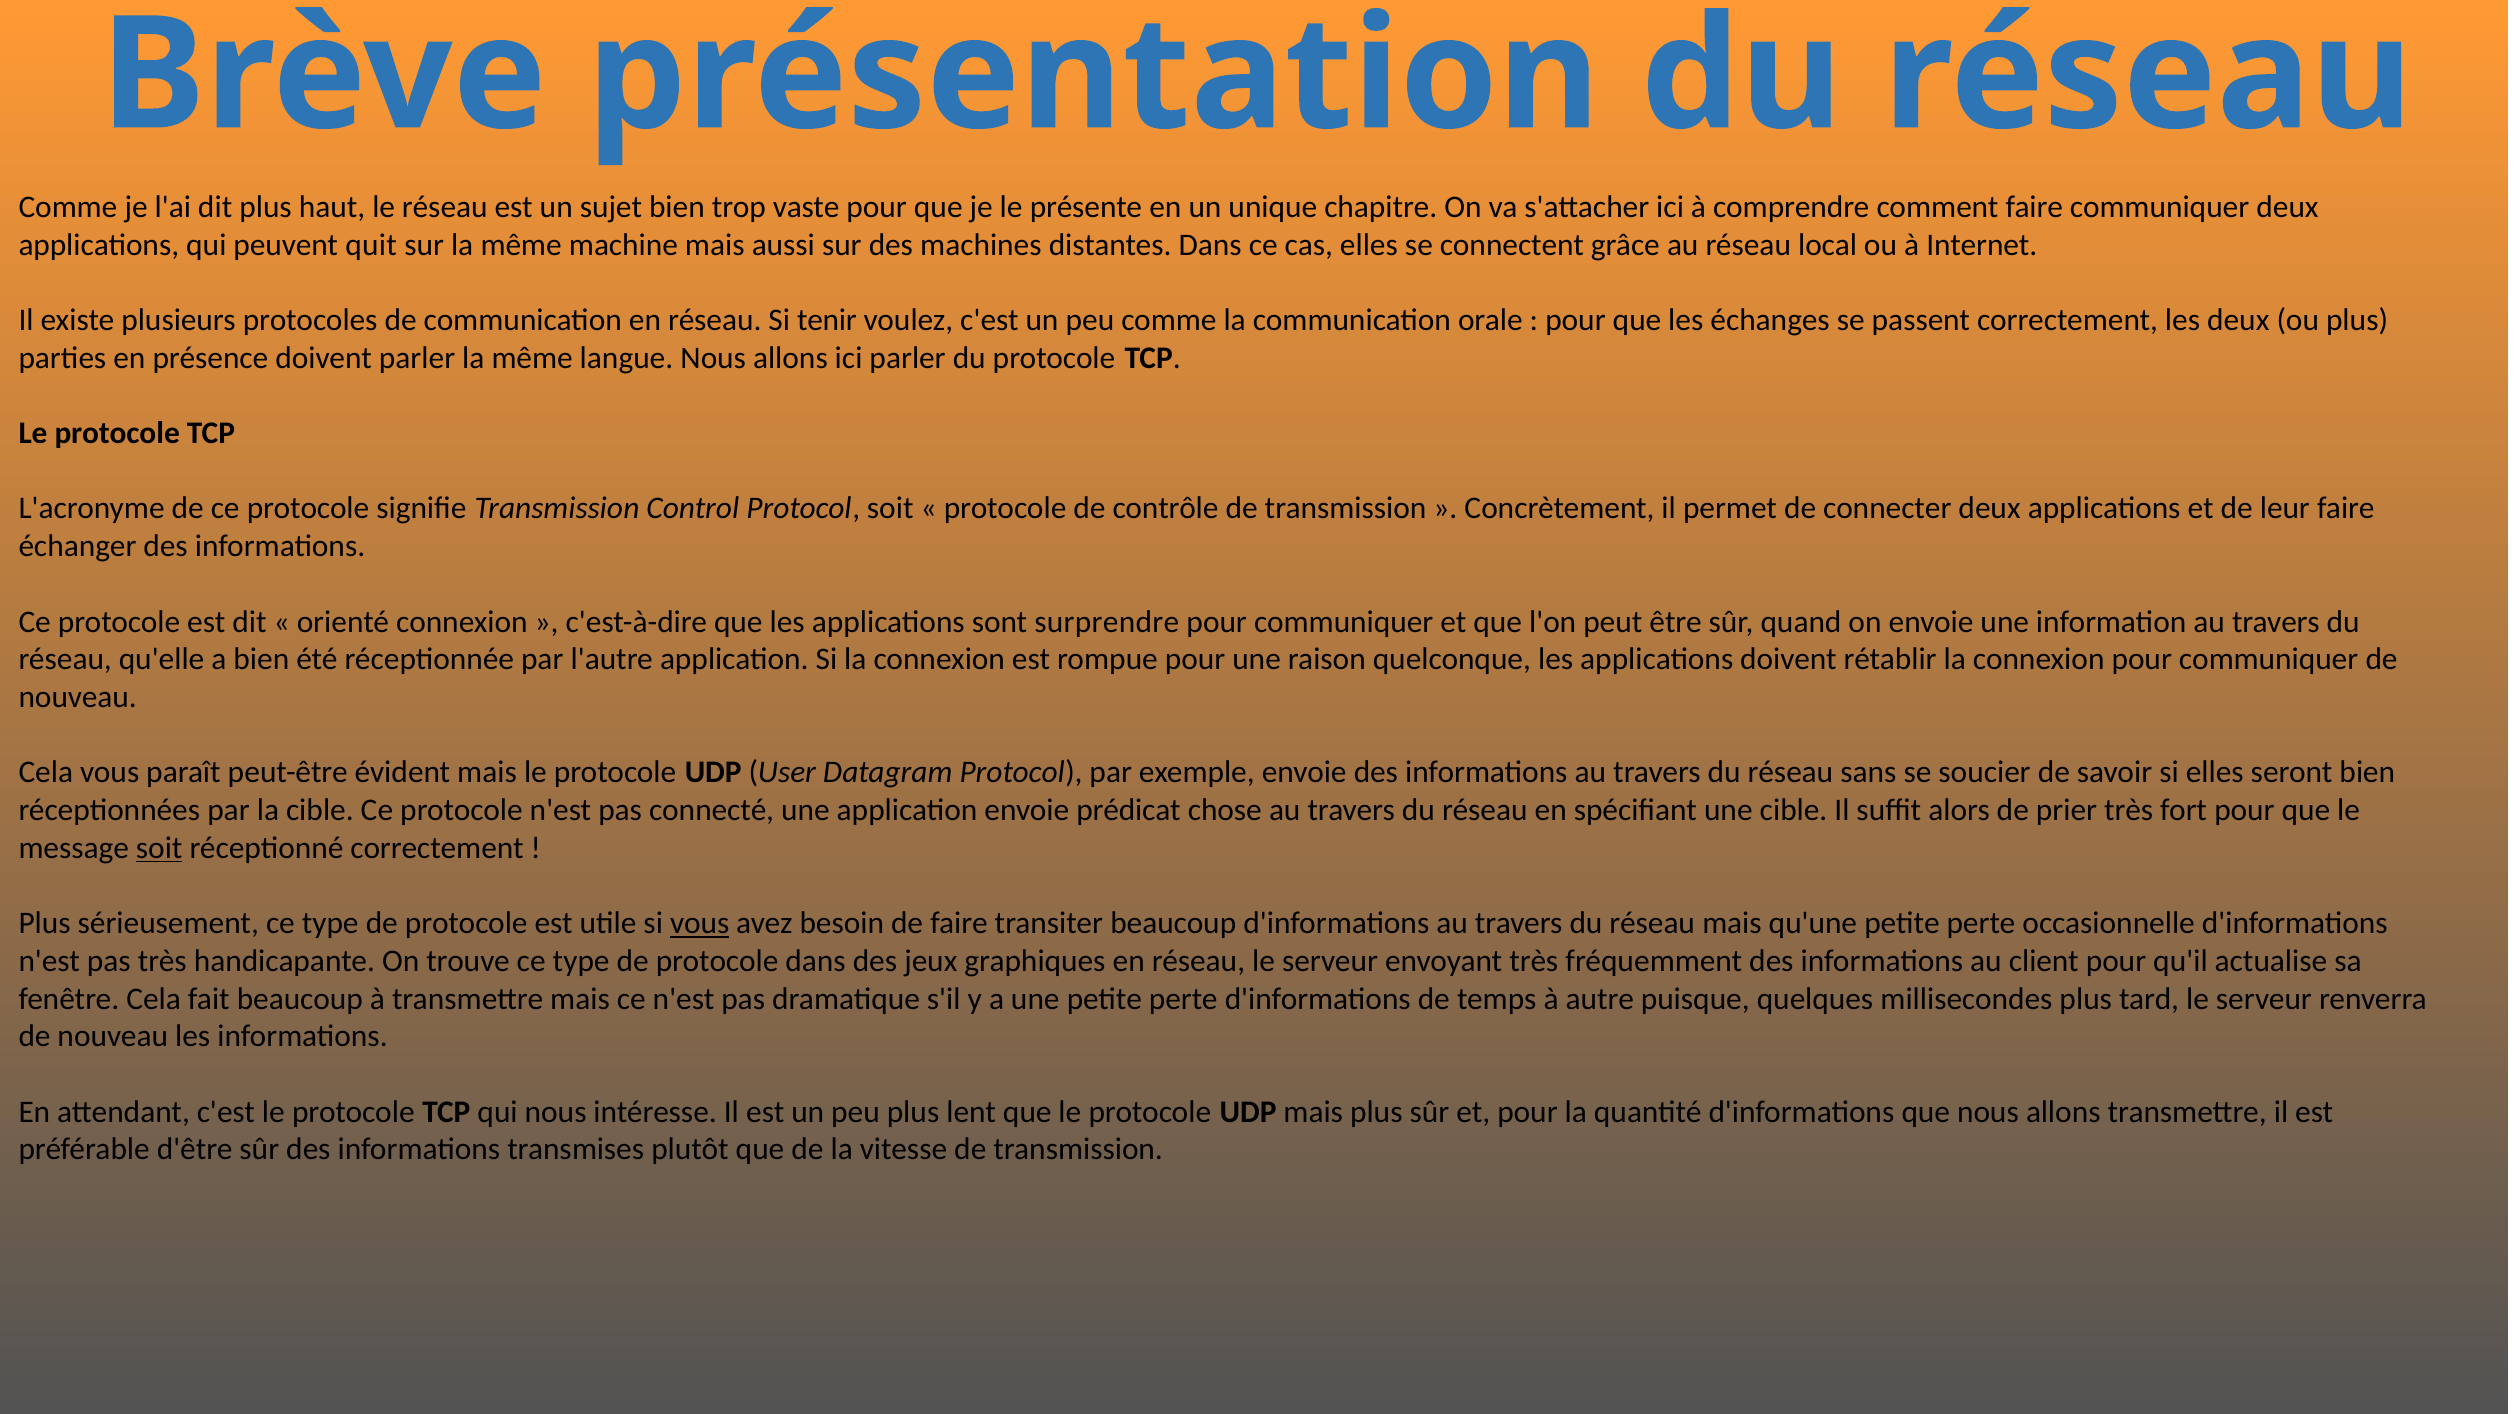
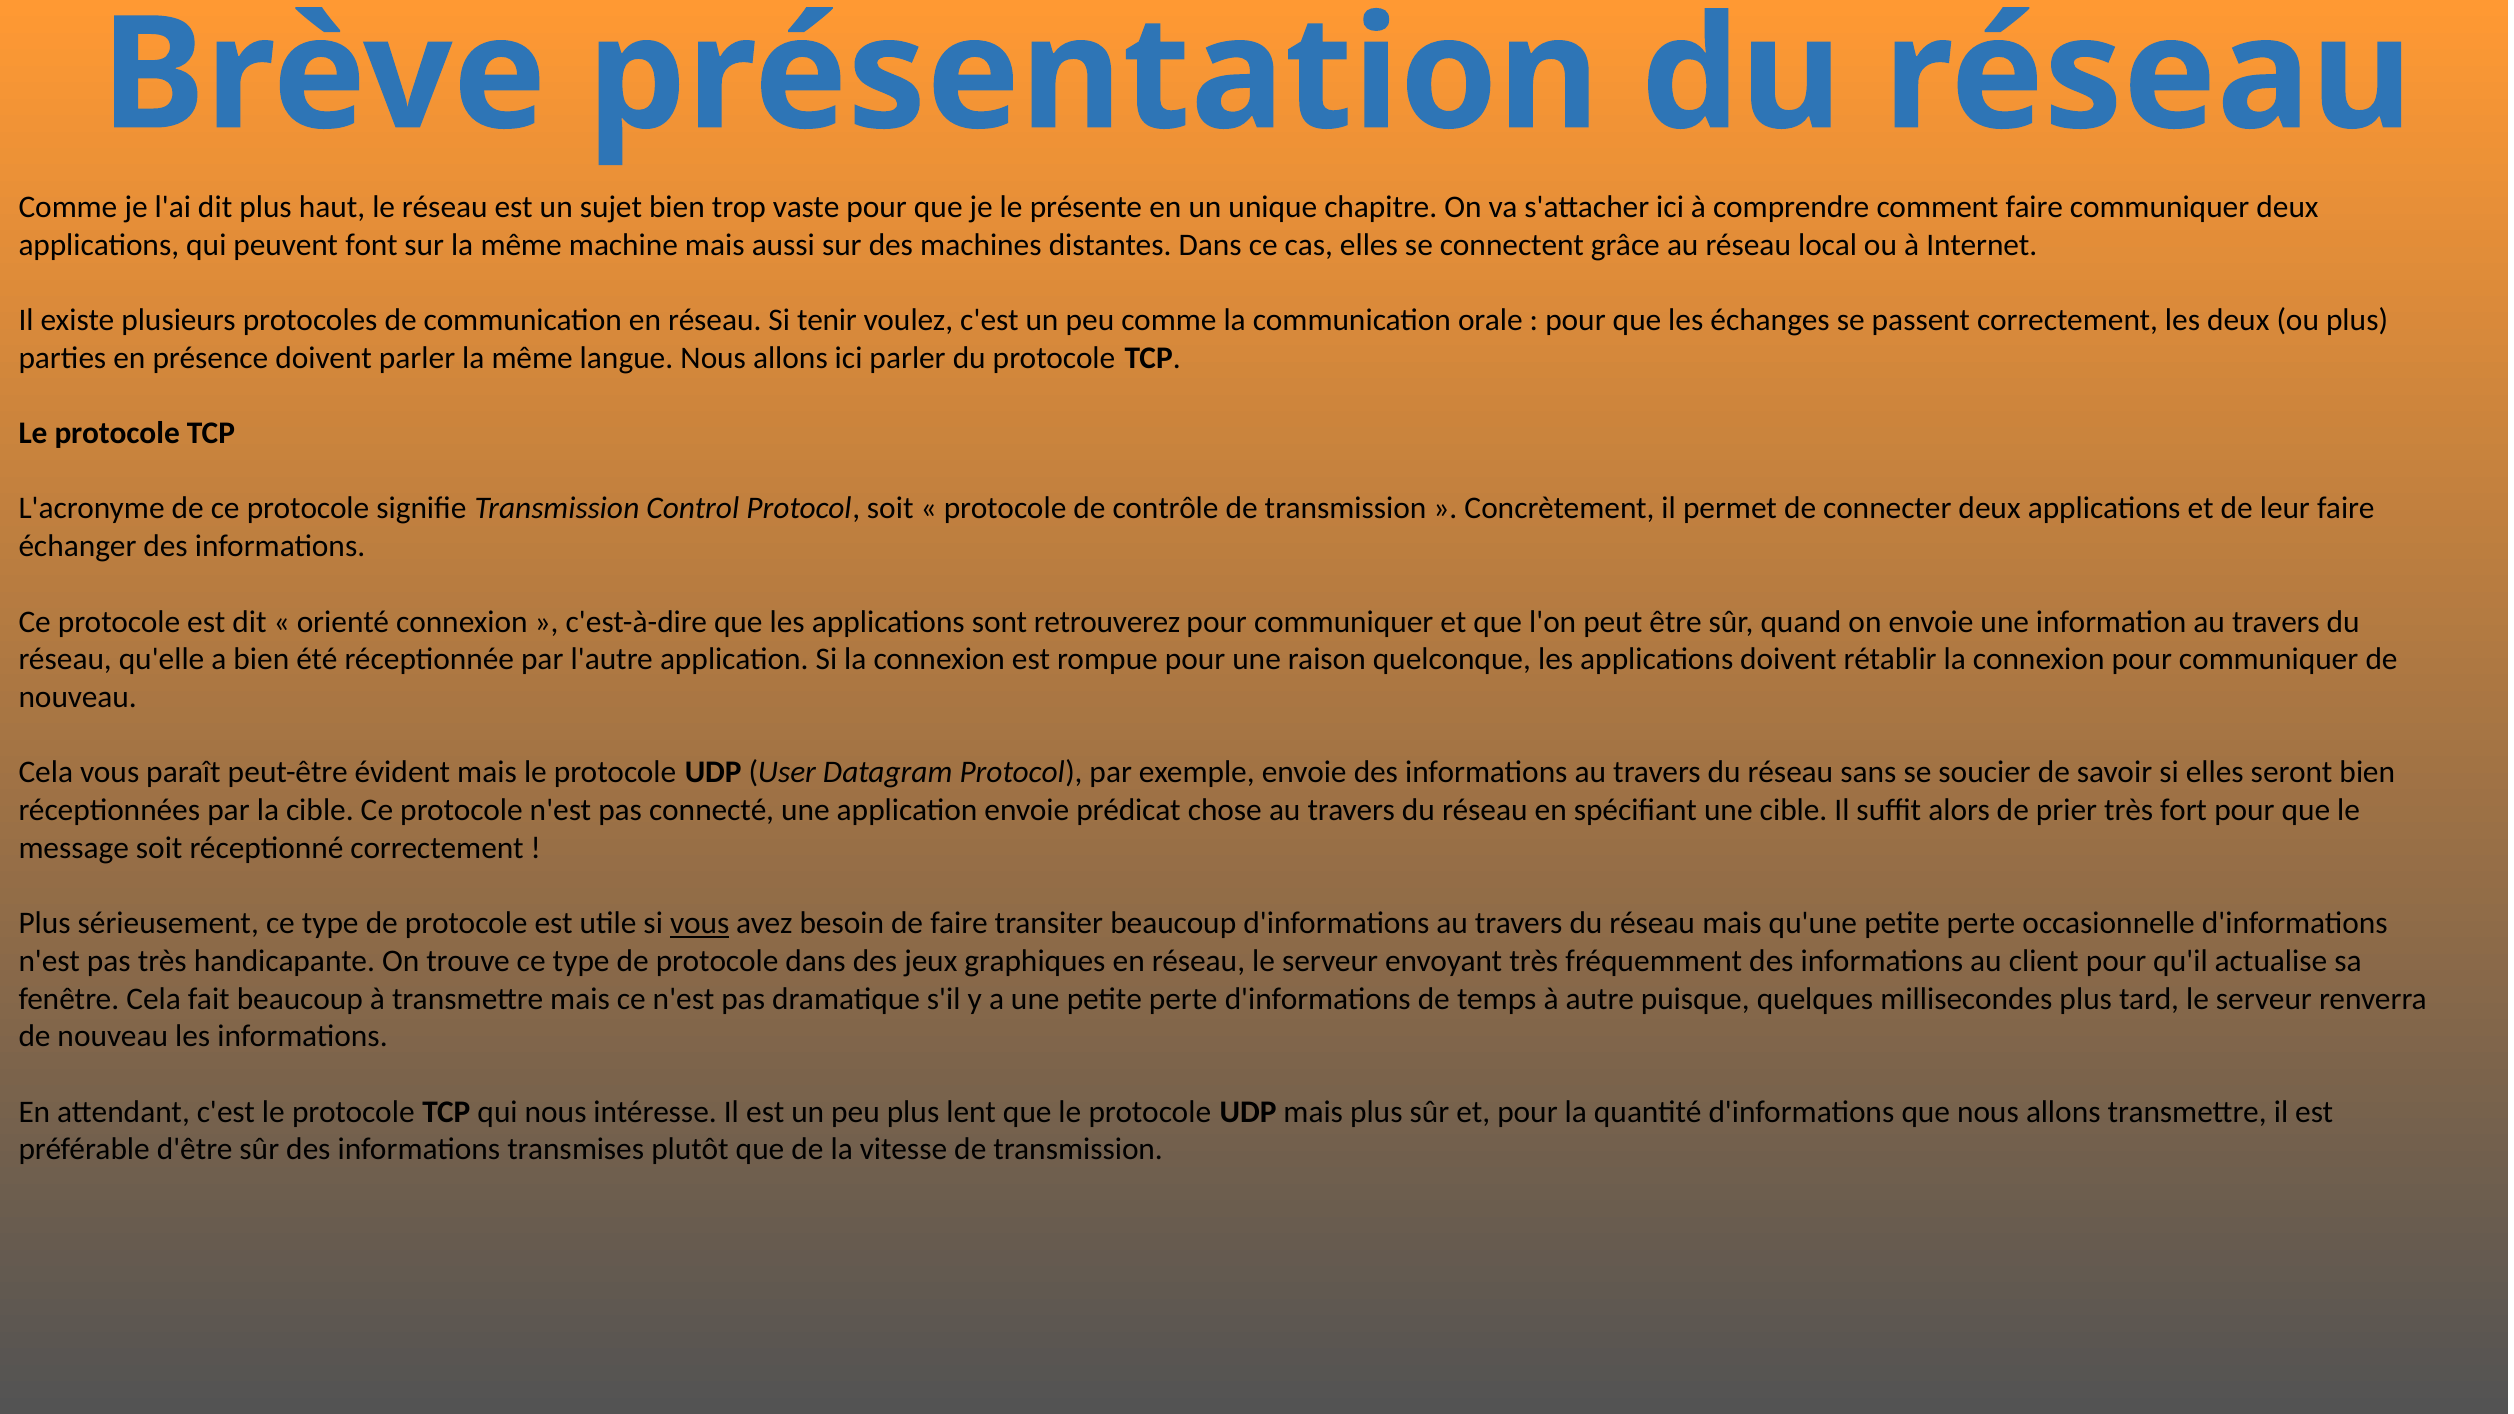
quit: quit -> font (371, 245)
surprendre: surprendre -> retrouverez (1107, 622)
soit underline: present -> none (159, 848)
